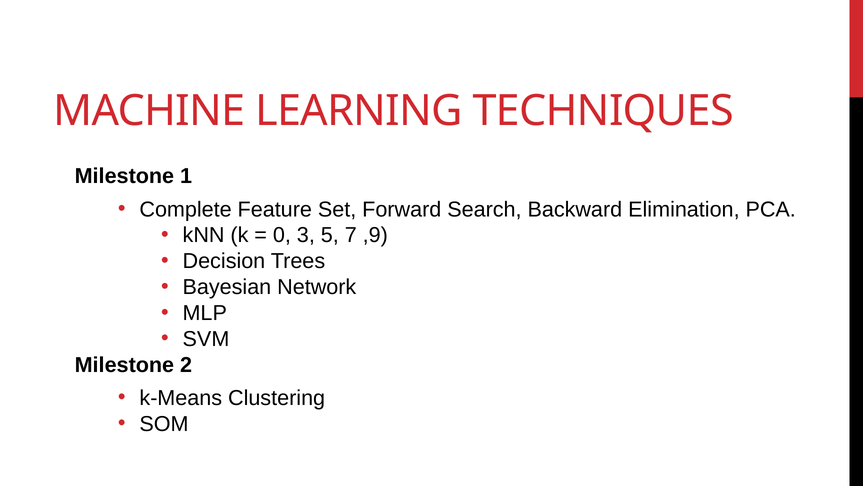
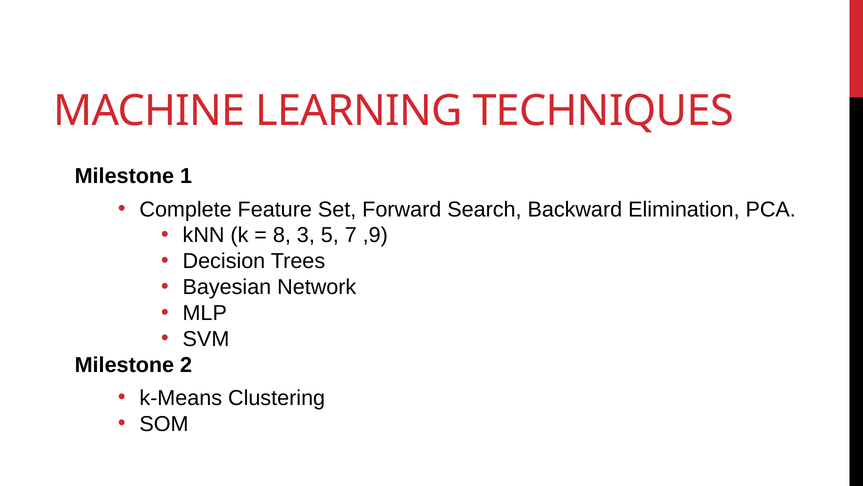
0: 0 -> 8 (282, 235)
